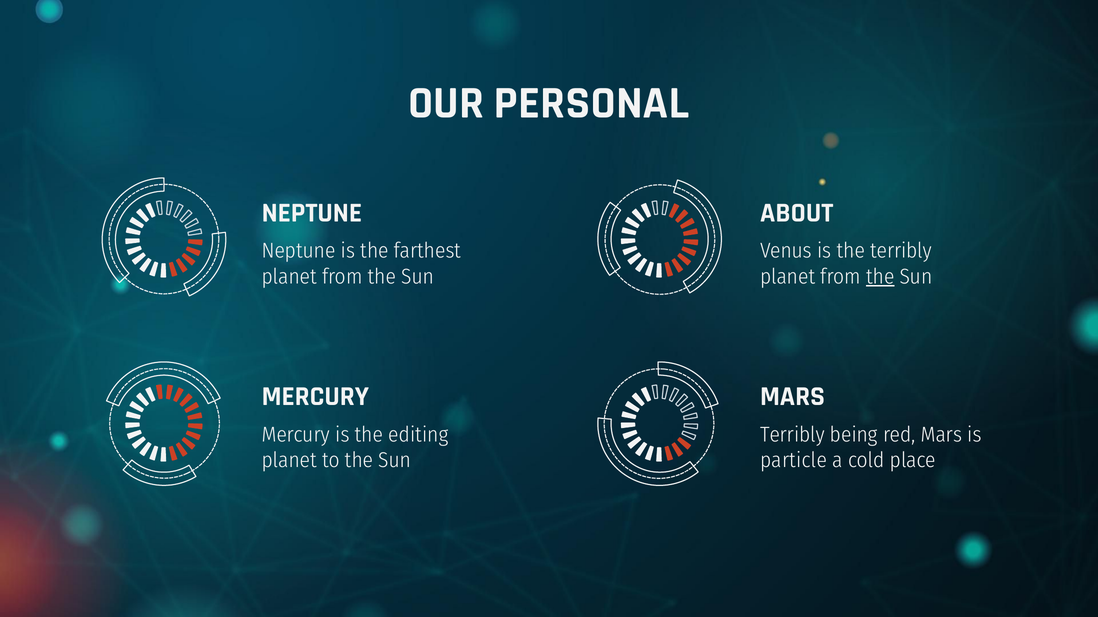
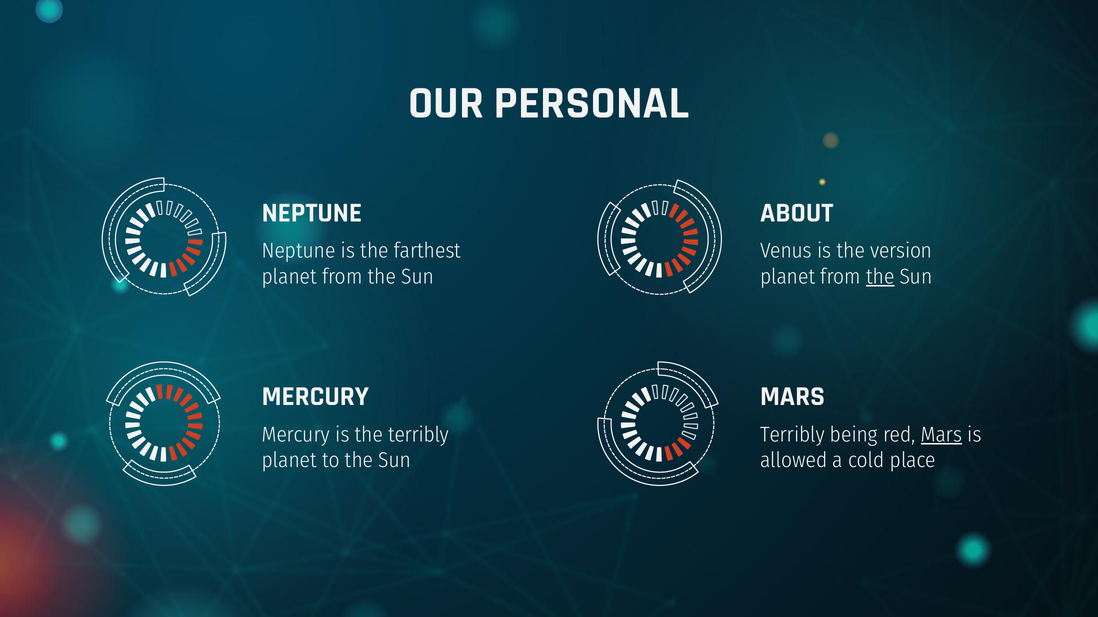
the terribly: terribly -> version (901, 251)
the editing: editing -> terribly (419, 435)
Mars underline: none -> present (941, 435)
particle: particle -> allowed (794, 461)
